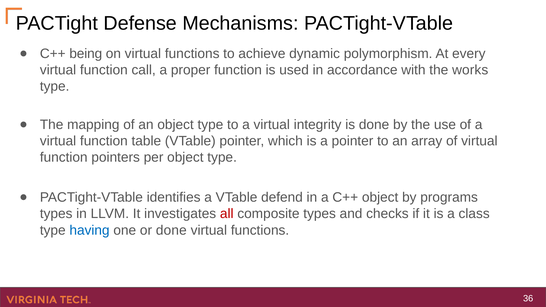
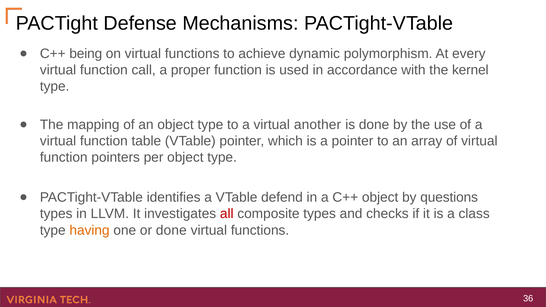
works: works -> kernel (470, 70)
integrity: integrity -> another (318, 125)
programs: programs -> questions (449, 198)
having colour: blue -> orange (90, 230)
